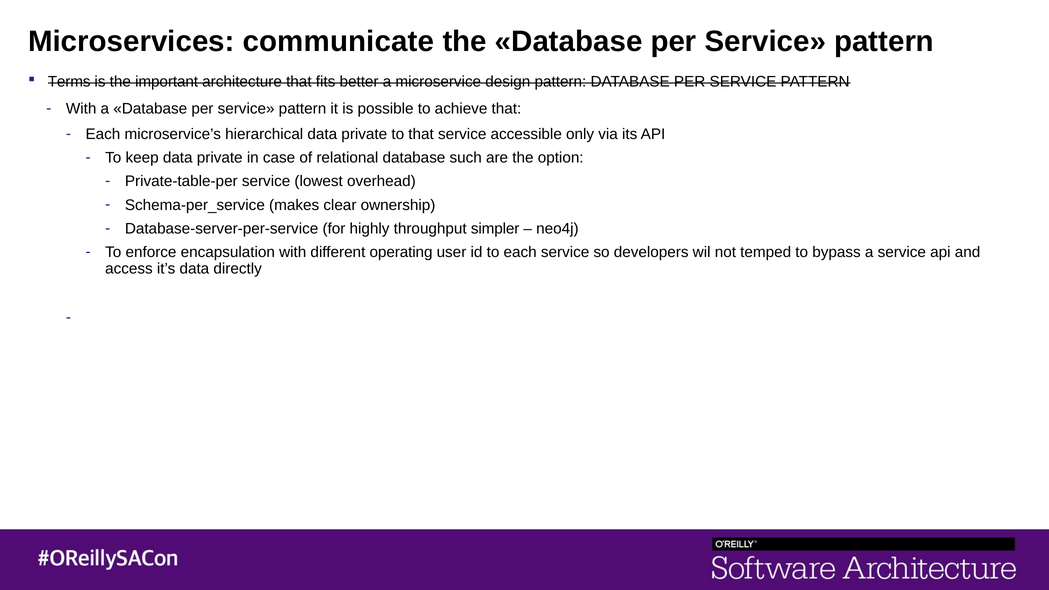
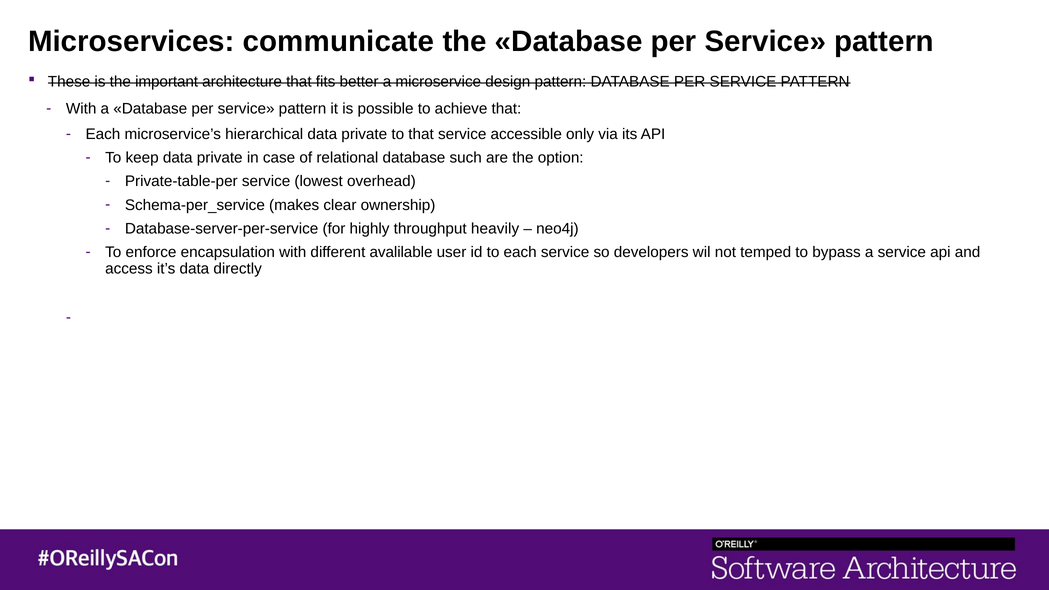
Terms: Terms -> These (69, 82)
simpler: simpler -> heavily (495, 229)
operating: operating -> avalilable (401, 252)
